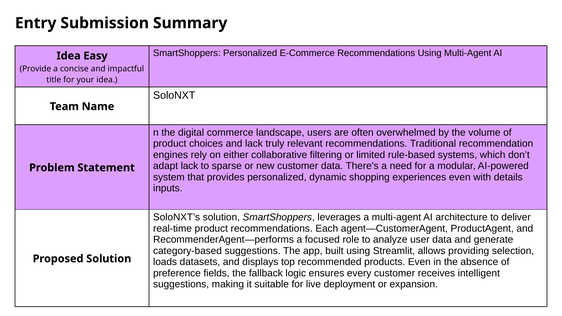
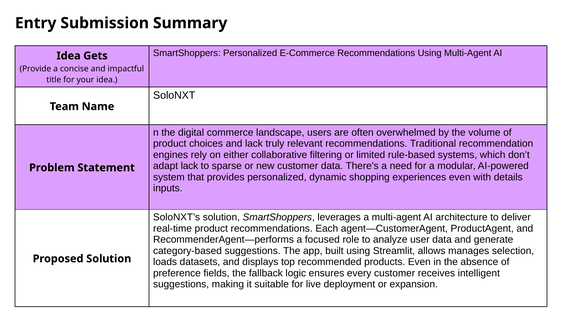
Easy: Easy -> Gets (96, 56)
providing: providing -> manages (469, 251)
